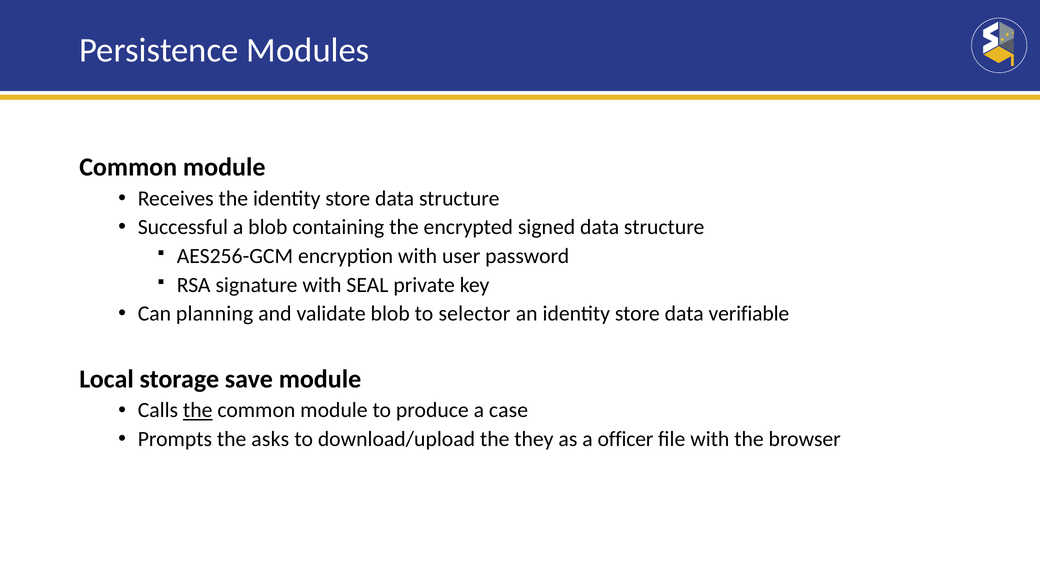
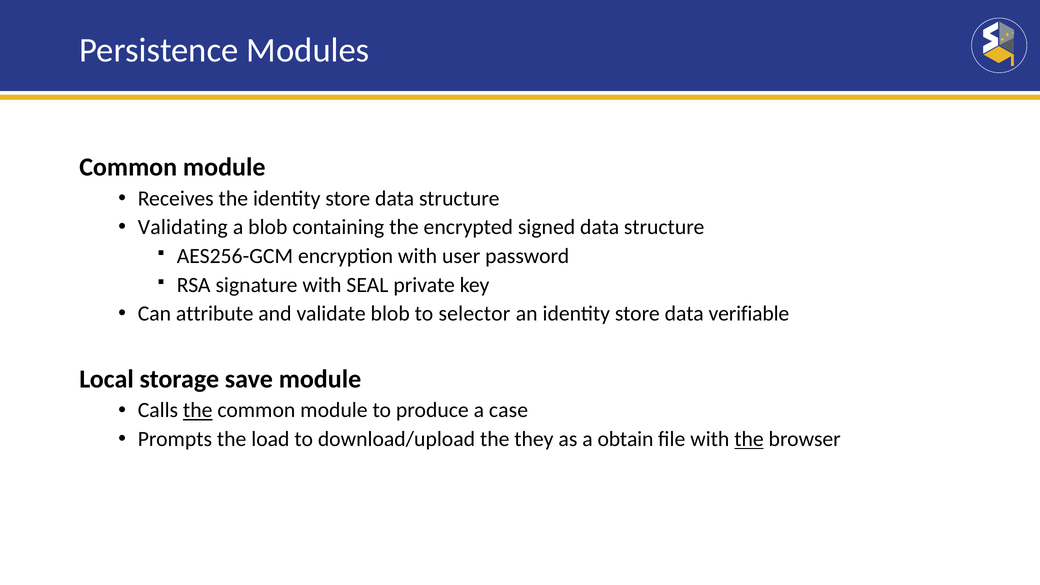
Successful: Successful -> Validating (183, 227)
planning: planning -> attribute (215, 314)
asks: asks -> load (270, 439)
officer: officer -> obtain (625, 439)
the underline: none -> present (749, 439)
